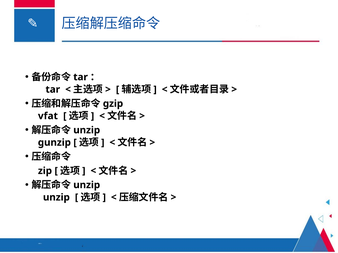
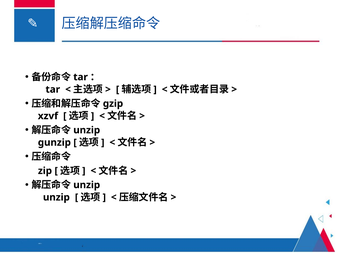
vfat: vfat -> xzvf (48, 116)
